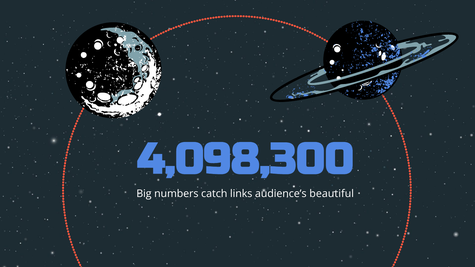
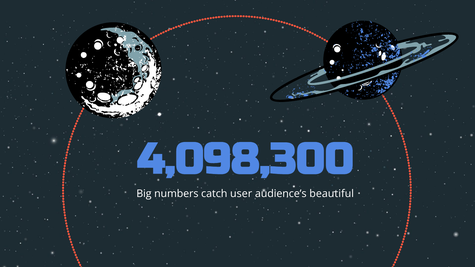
links: links -> user (241, 194)
